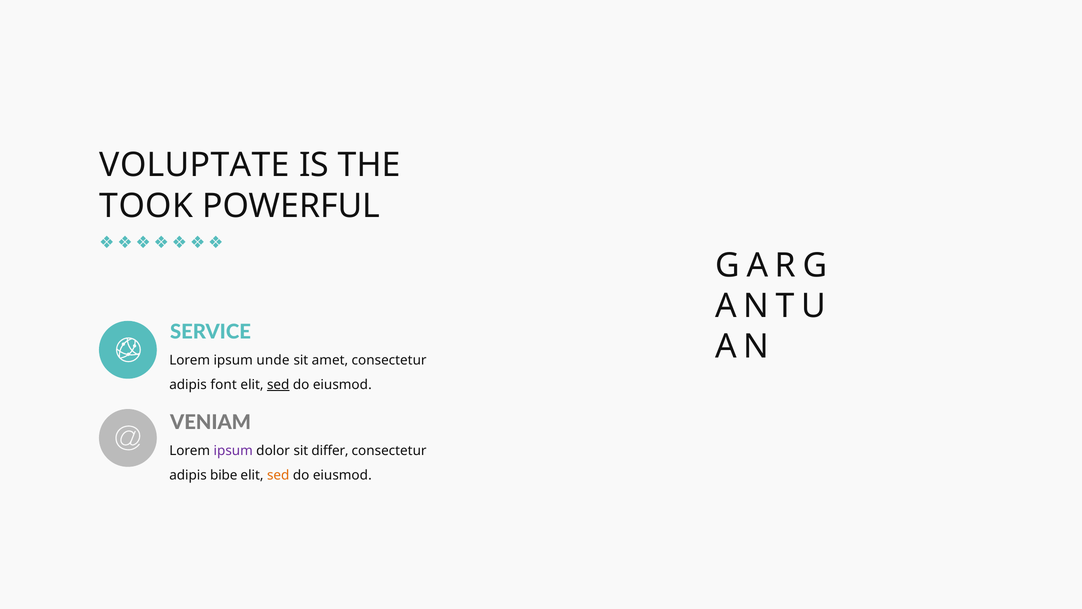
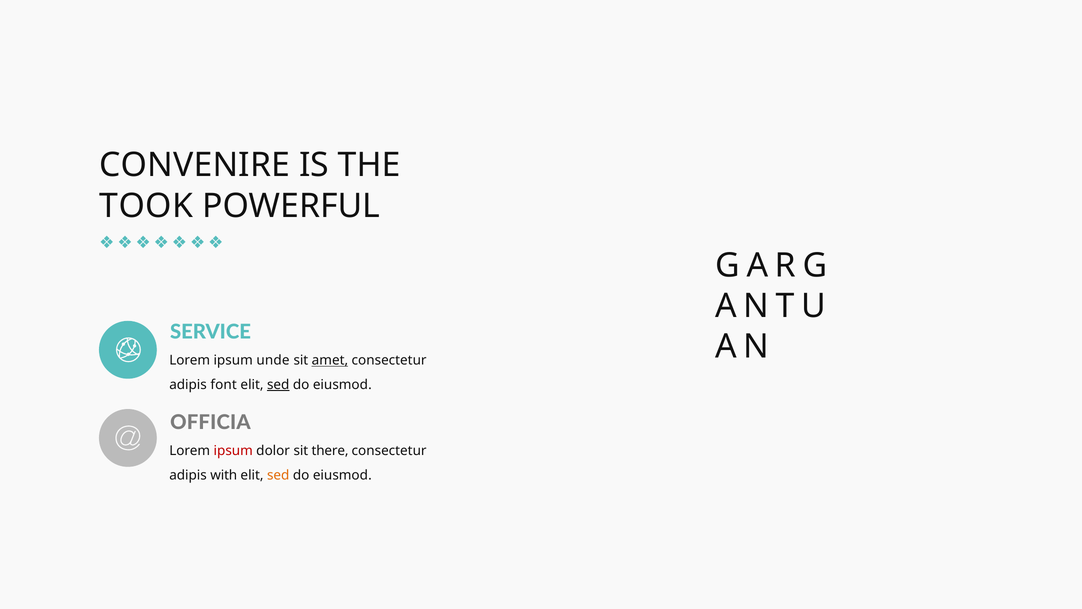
VOLUPTATE: VOLUPTATE -> CONVENIRE (195, 165)
amet underline: none -> present (330, 360)
VENIAM: VENIAM -> OFFICIA (210, 422)
ipsum colour: purple -> red (233, 450)
differ: differ -> there (330, 450)
bibe: bibe -> with (224, 475)
